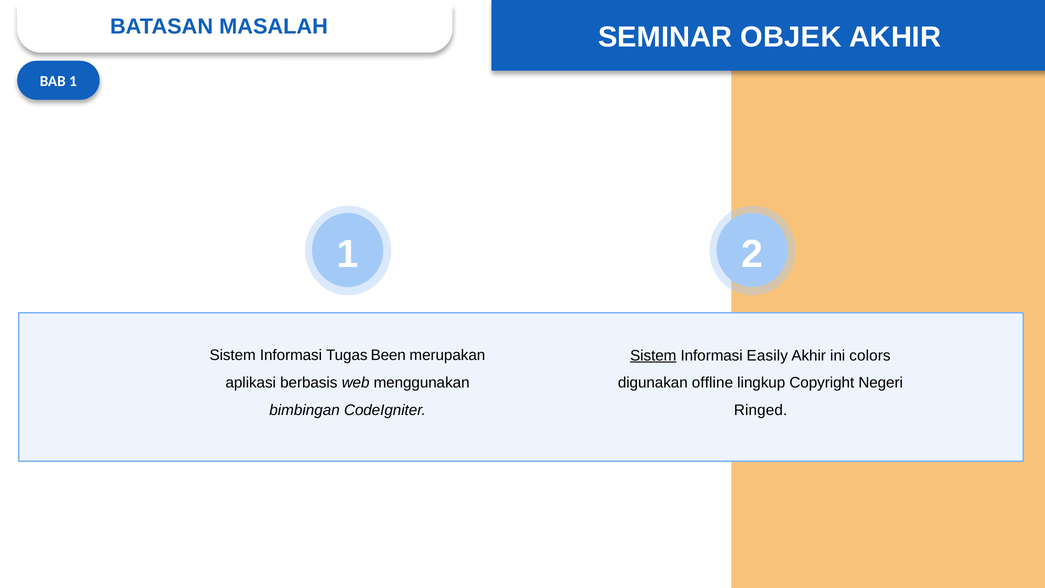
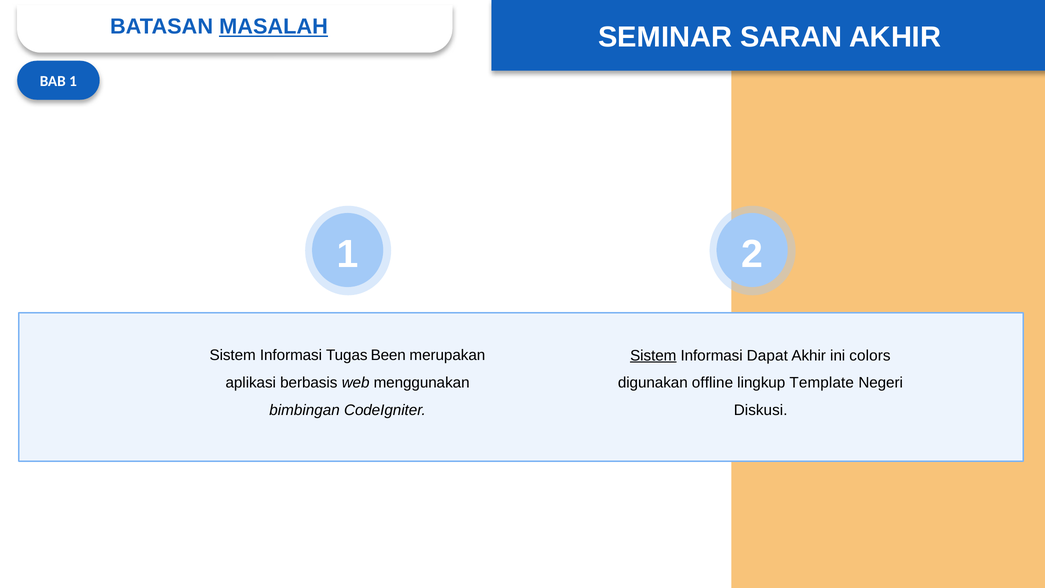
MASALAH underline: none -> present (274, 27)
OBJEK: OBJEK -> SARAN (791, 37)
Easily: Easily -> Dapat (767, 355)
Copyright: Copyright -> Template (822, 383)
Ringed: Ringed -> Diskusi (761, 410)
